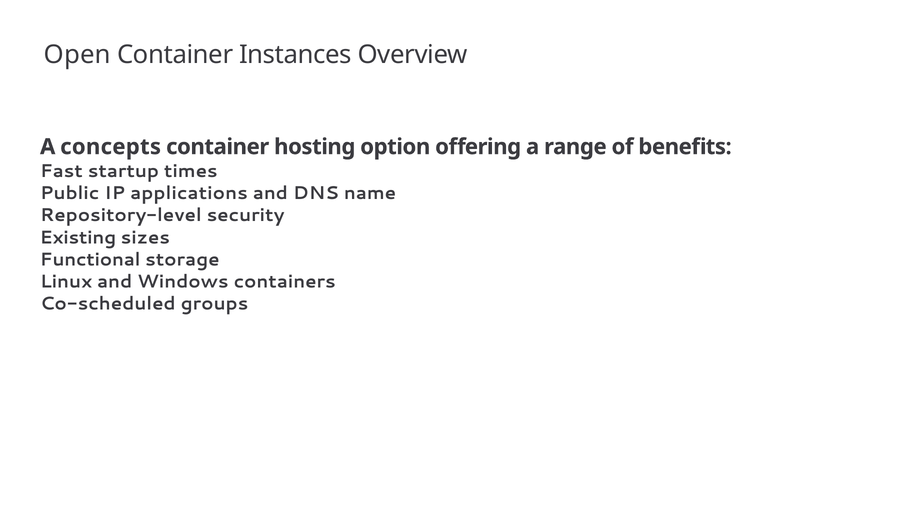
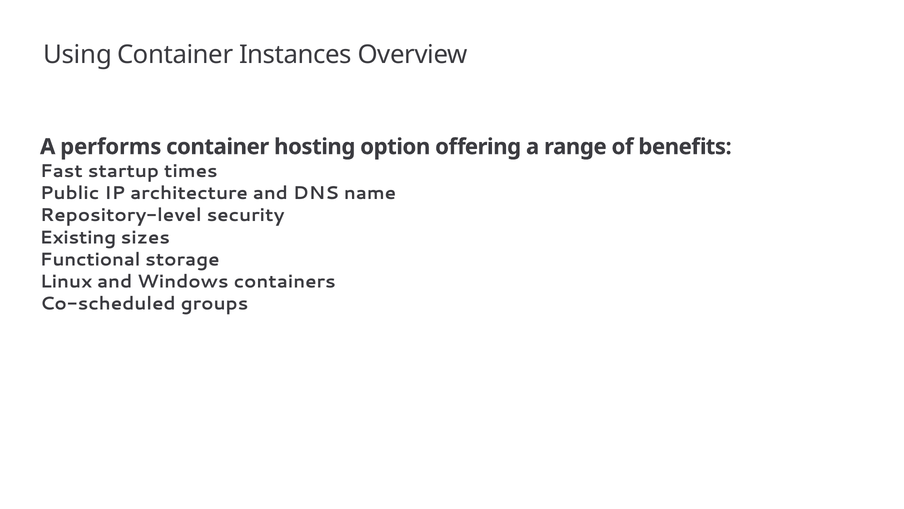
Open: Open -> Using (78, 55)
concepts: concepts -> performs (111, 147)
applications: applications -> architecture (189, 193)
